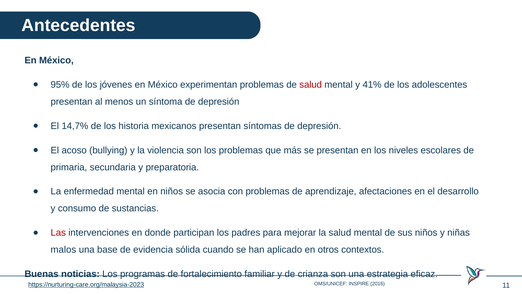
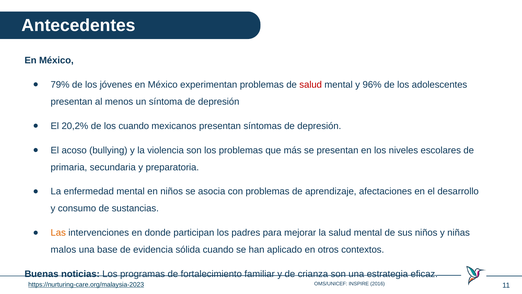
95%: 95% -> 79% (60, 85)
41%: 41% -> 96% (372, 85)
14,7%: 14,7% -> 20,2% (75, 126)
los historia: historia -> cuando (134, 126)
Las colour: red -> orange (58, 232)
